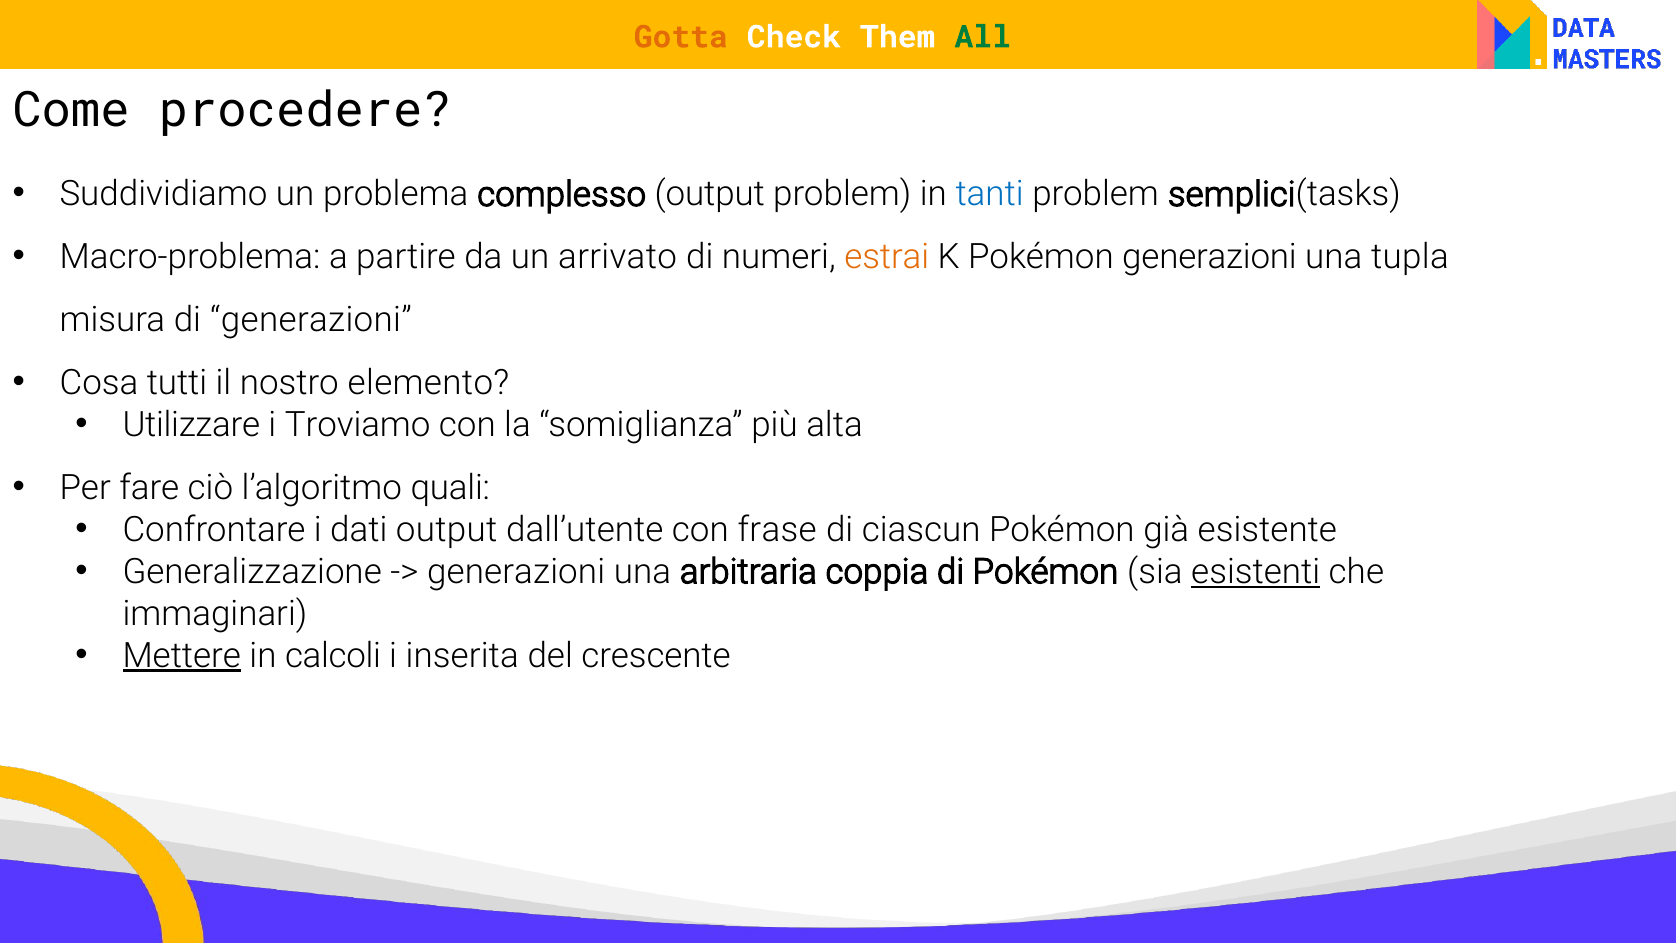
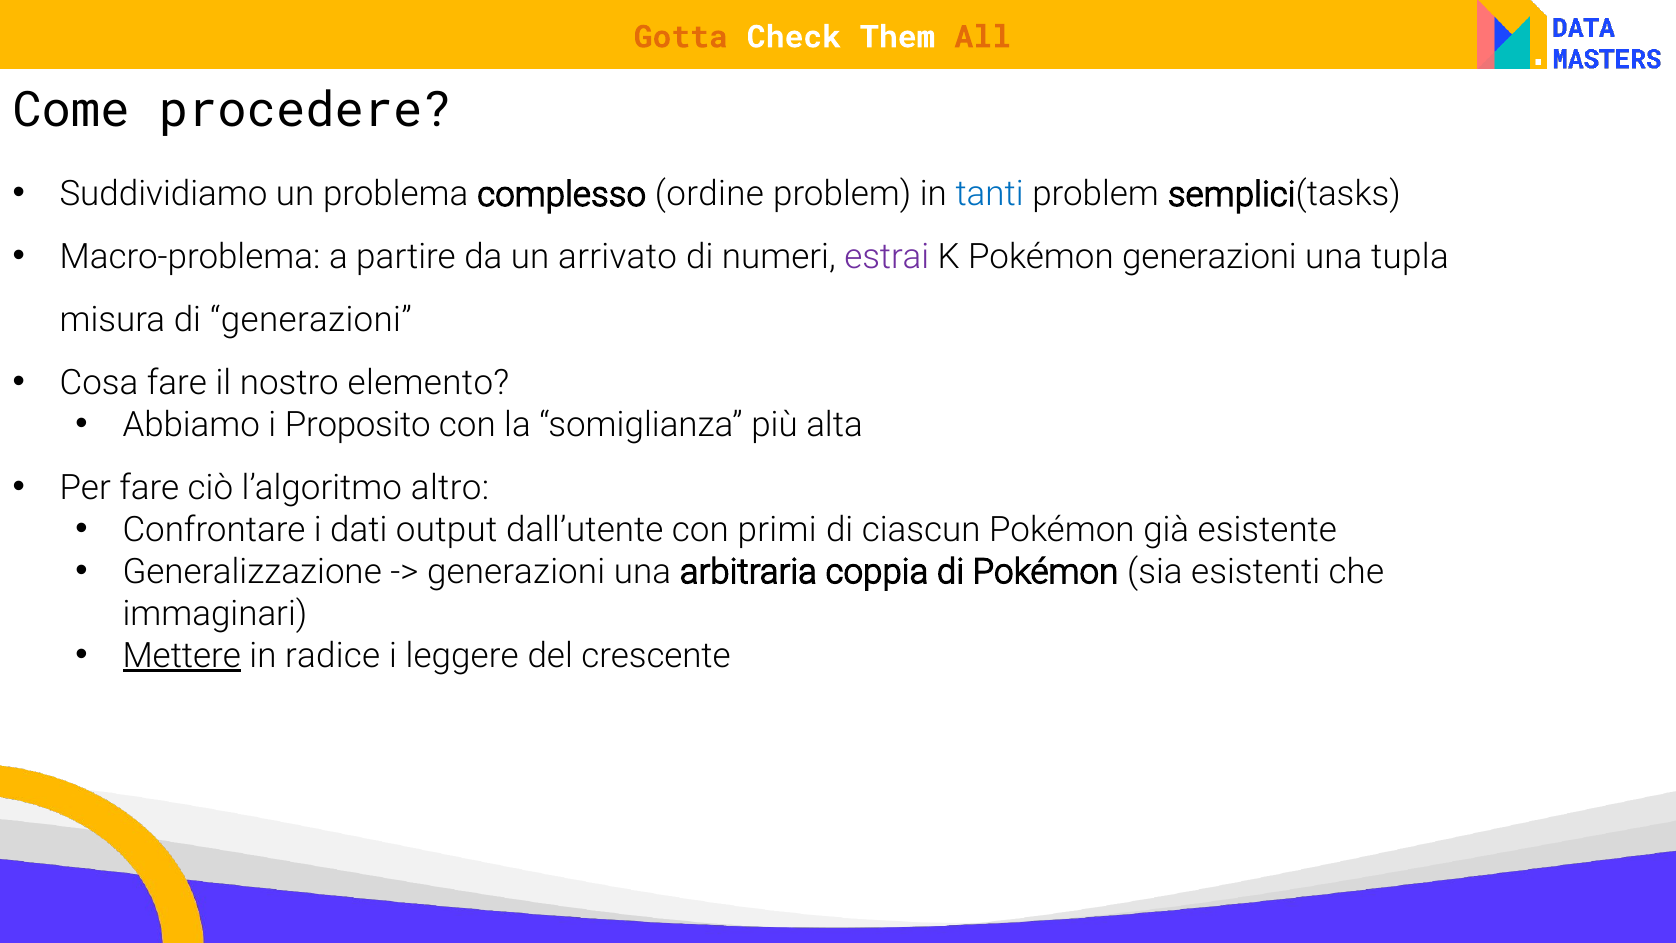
All colour: green -> orange (983, 37)
complesso output: output -> ordine (709, 194)
estrai colour: orange -> purple (887, 257)
Cosa tutti: tutti -> fare (177, 383)
Utilizzare: Utilizzare -> Abbiamo (191, 425)
Troviamo: Troviamo -> Proposito (358, 425)
quali: quali -> altro (450, 488)
frase: frase -> primi (777, 530)
esistenti underline: present -> none (1256, 571)
calcoli: calcoli -> radice (333, 655)
inserita: inserita -> leggere (462, 655)
